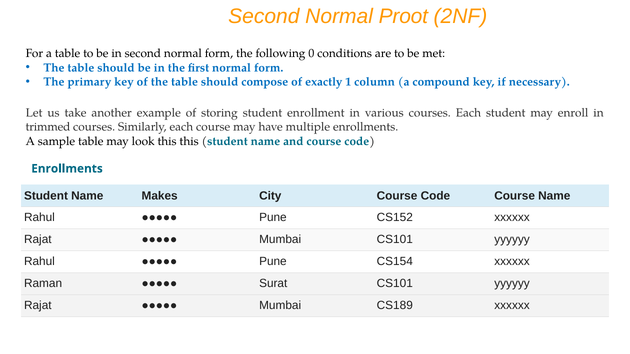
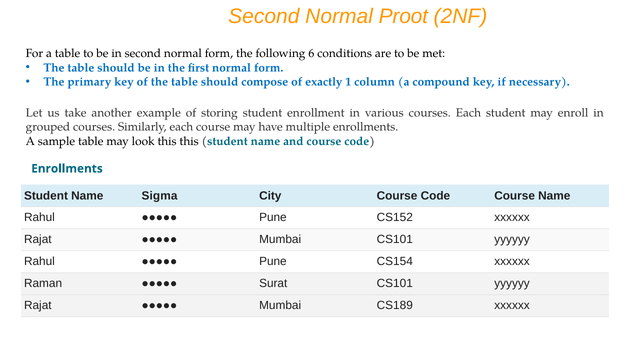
0: 0 -> 6 (311, 54)
trimmed: trimmed -> grouped (48, 127)
Makes: Makes -> Sigma (160, 196)
